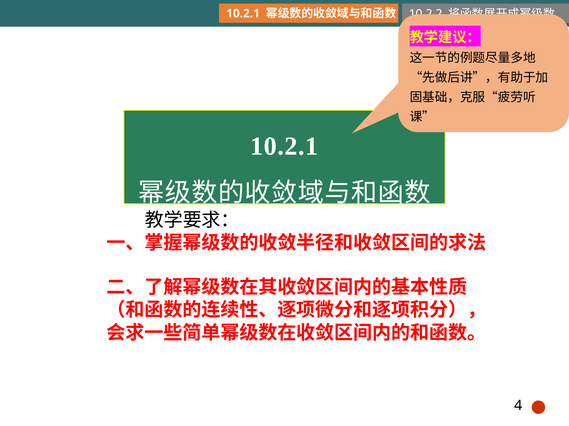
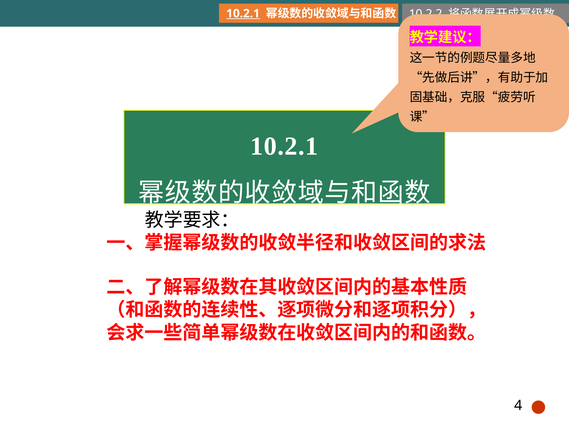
10.2.1 underline: none -> present (243, 14)
